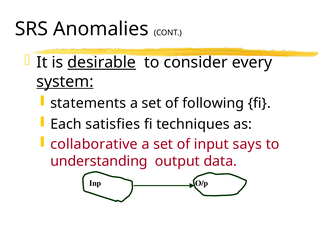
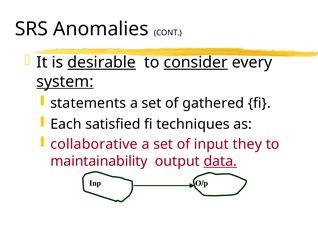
consider underline: none -> present (196, 63)
following: following -> gathered (213, 104)
satisfies: satisfies -> satisfied (113, 124)
says: says -> they (247, 145)
understanding: understanding -> maintainability (99, 162)
data underline: none -> present (220, 162)
